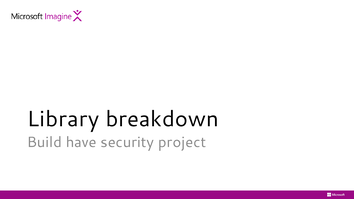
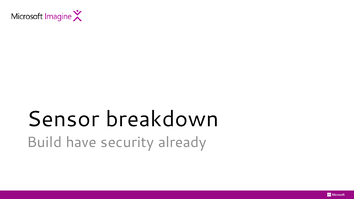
Library: Library -> Sensor (63, 119)
project: project -> already (182, 142)
